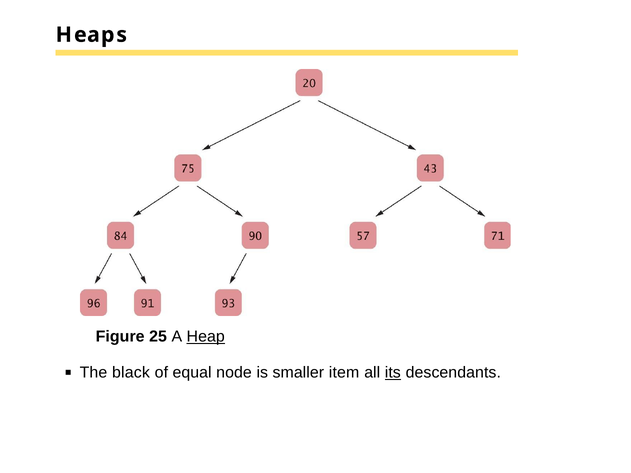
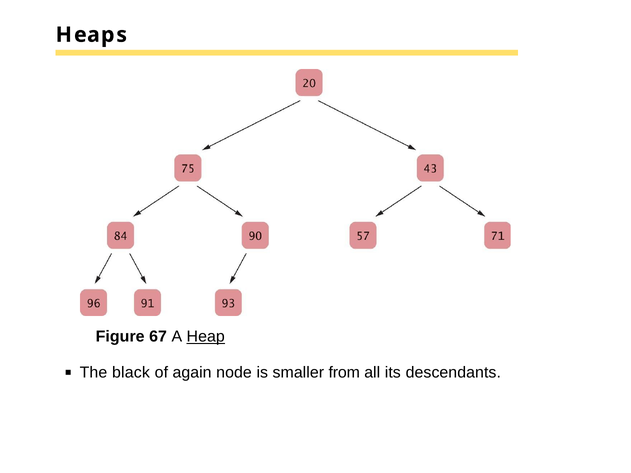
25: 25 -> 67 (158, 337)
equal: equal -> again (192, 373)
item: item -> from (344, 373)
its underline: present -> none (393, 373)
